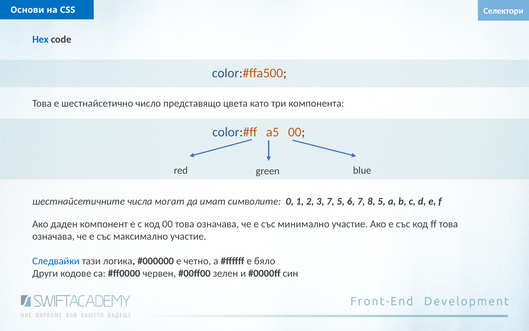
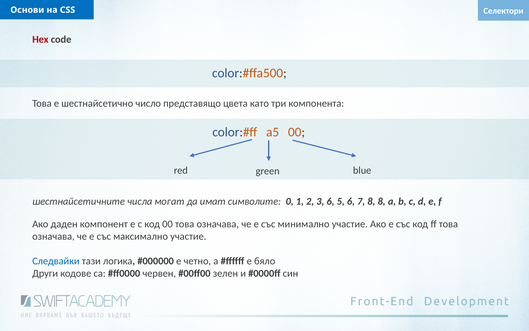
Hex colour: blue -> red (40, 39)
3 7: 7 -> 6 (330, 201)
8 5: 5 -> 8 (382, 201)
